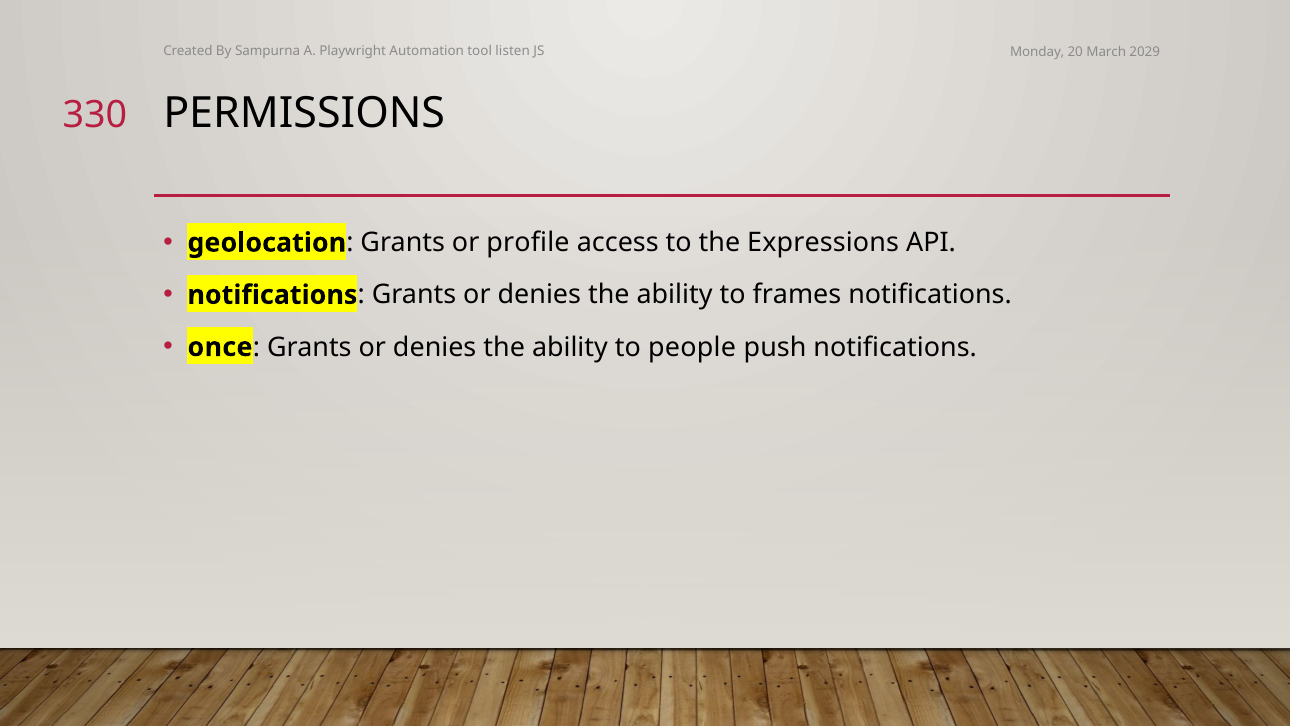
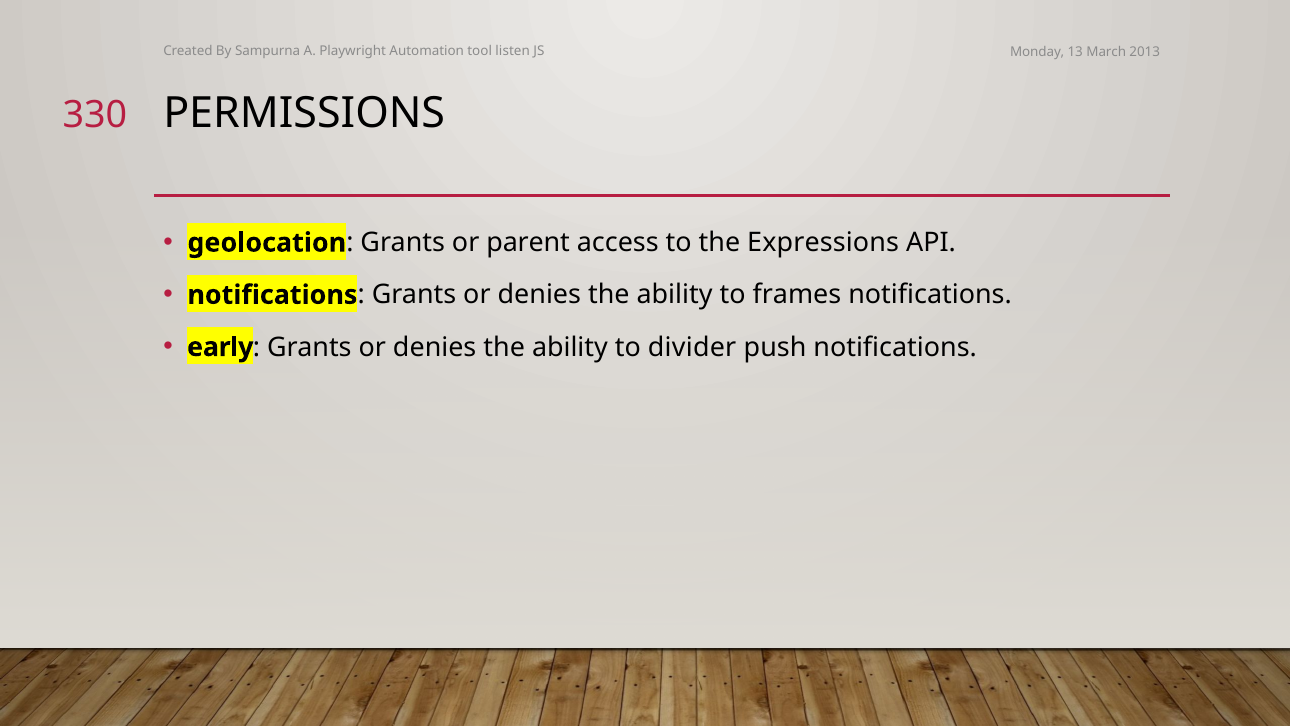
20: 20 -> 13 (1075, 52)
2029: 2029 -> 2013 (1145, 52)
profile: profile -> parent (528, 243)
once: once -> early (220, 347)
people: people -> divider (692, 347)
